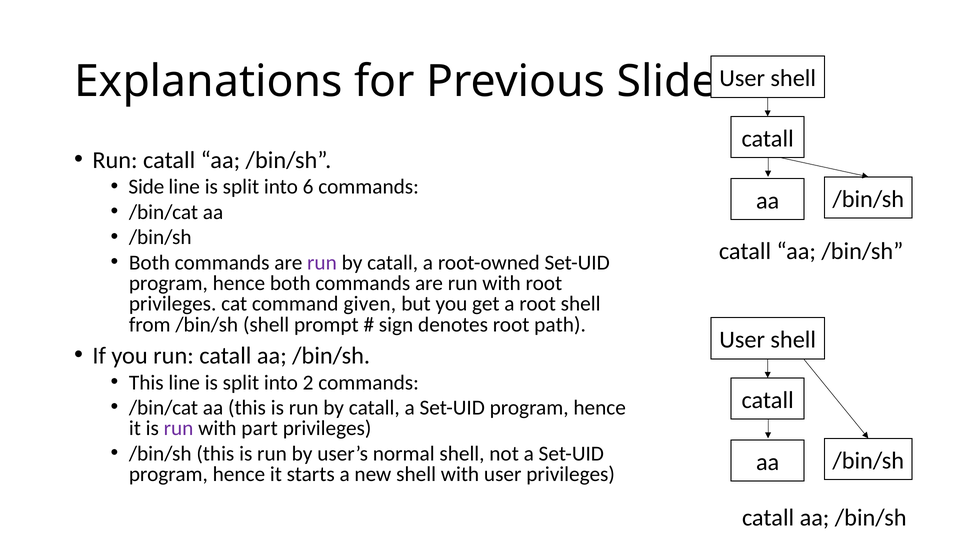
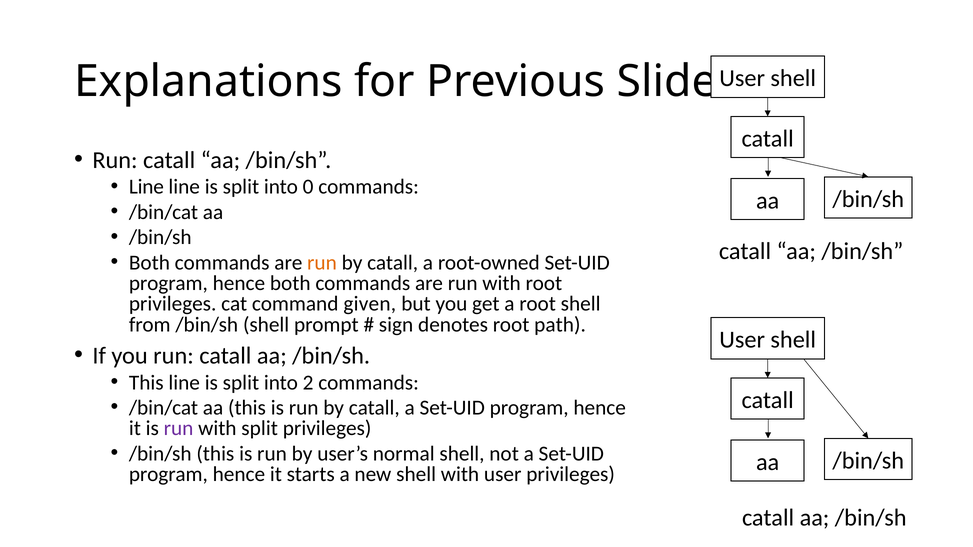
Side: Side -> Line (146, 187)
6: 6 -> 0 (308, 187)
run colour: purple -> orange (322, 263)
with part: part -> split (260, 429)
